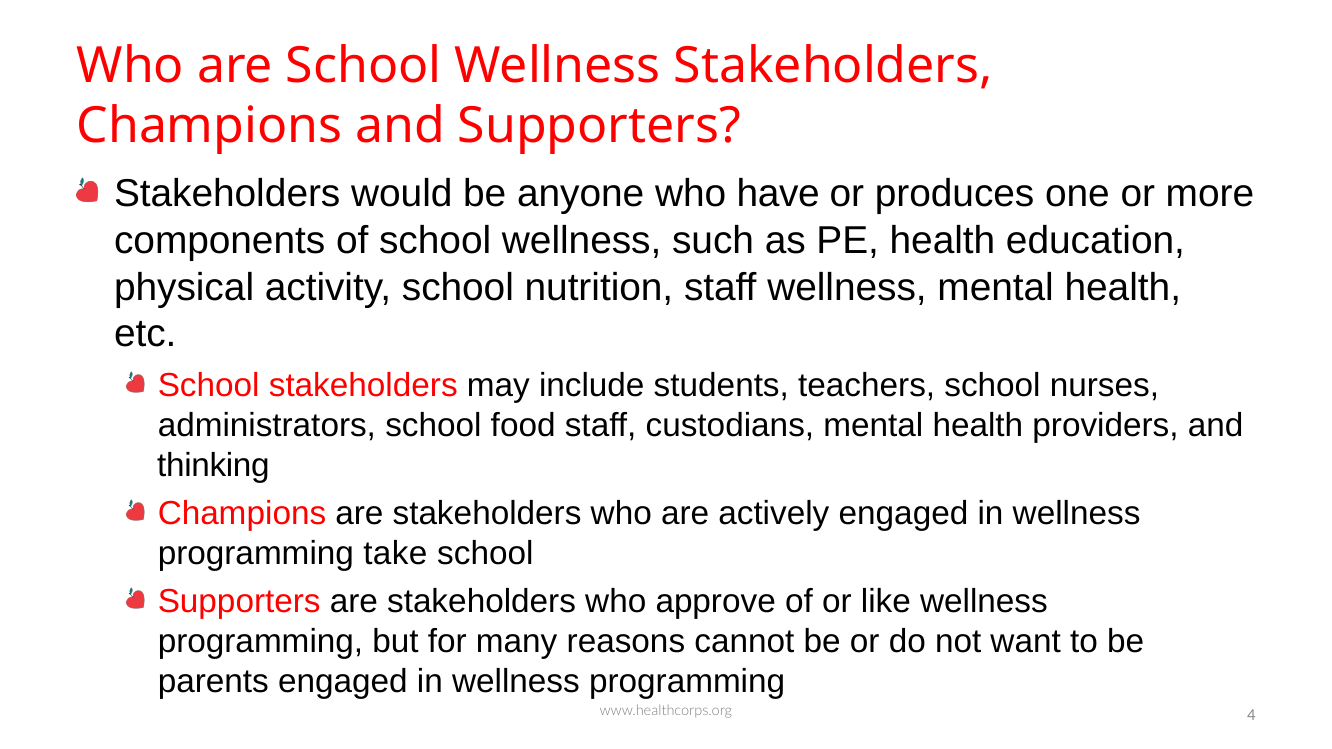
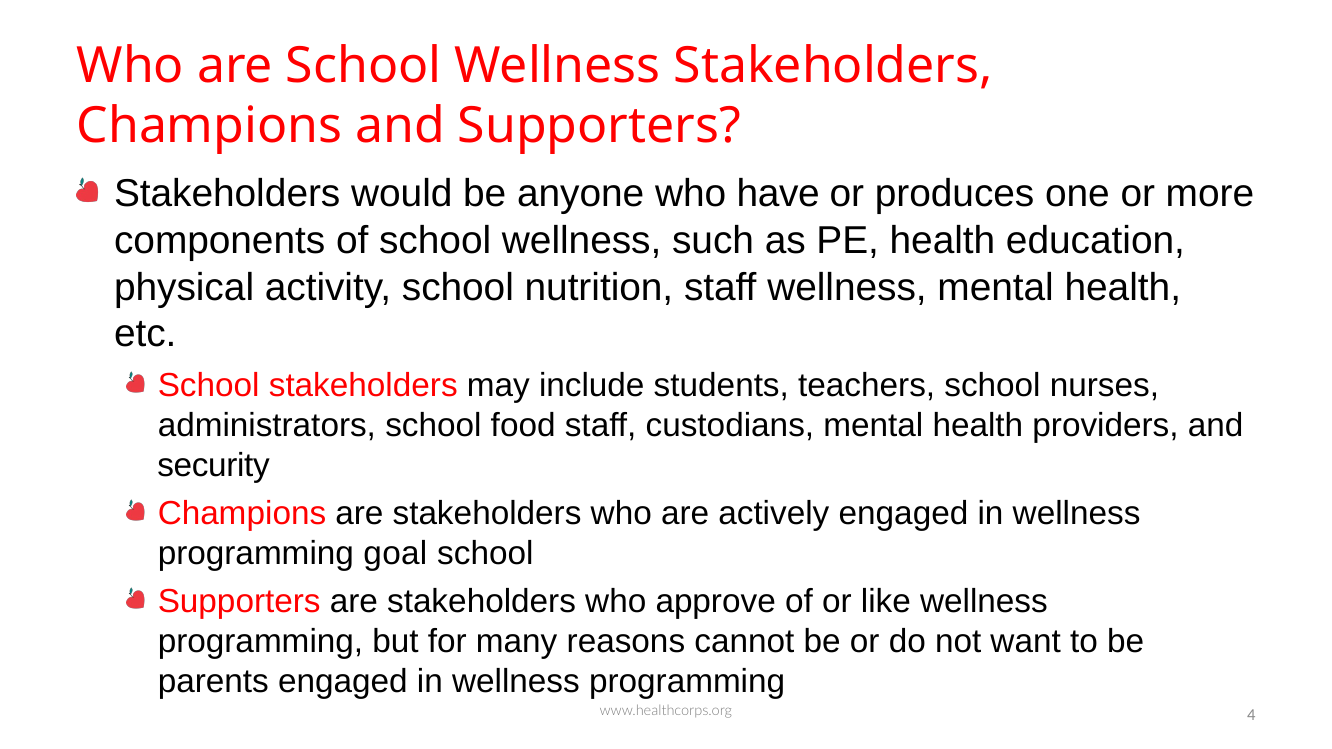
thinking: thinking -> security (213, 465)
take: take -> goal (395, 554)
